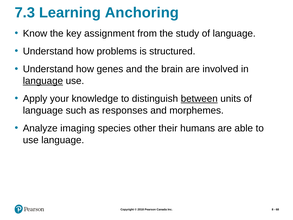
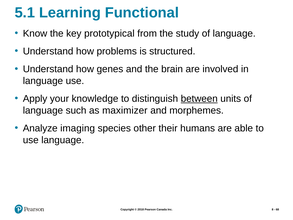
7.3: 7.3 -> 5.1 (25, 13)
Anchoring: Anchoring -> Functional (142, 13)
assignment: assignment -> prototypical (109, 33)
language underline: present -> none (43, 81)
responses: responses -> maximizer (125, 110)
